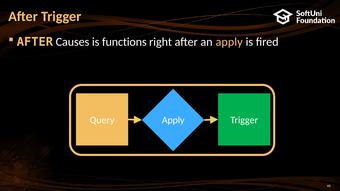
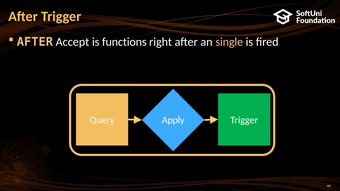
Causes: Causes -> Accept (72, 42)
an apply: apply -> single (229, 42)
